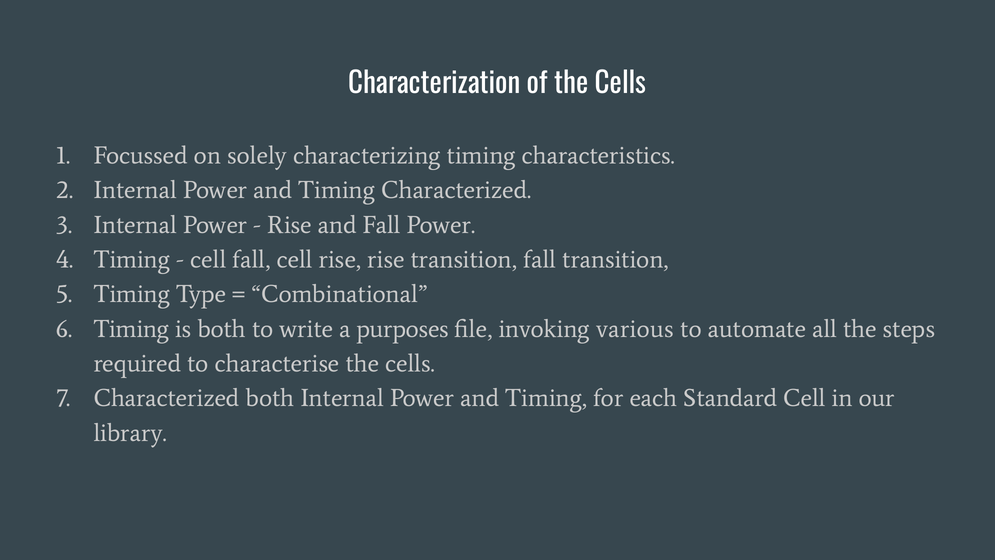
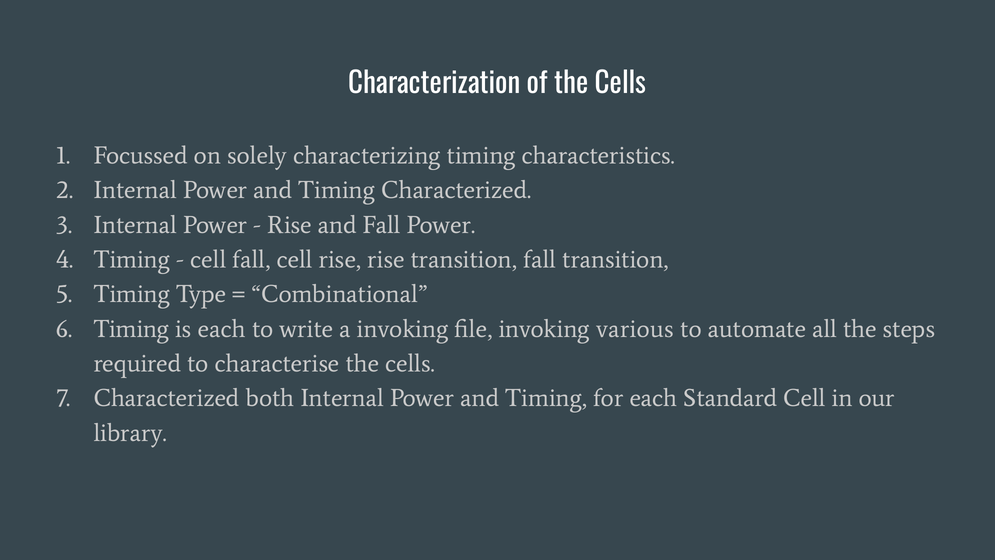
is both: both -> each (222, 329)
a purposes: purposes -> invoking (403, 329)
